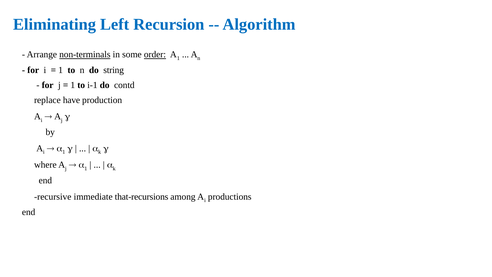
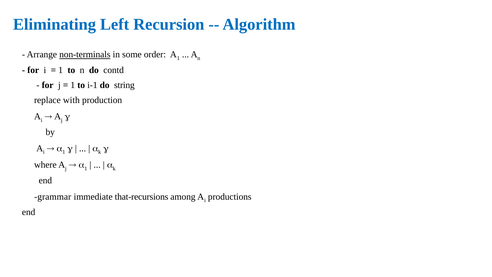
order underline: present -> none (155, 55)
string: string -> contd (114, 70)
contd: contd -> string (124, 85)
have: have -> with (71, 100)
recursive: recursive -> grammar (53, 196)
